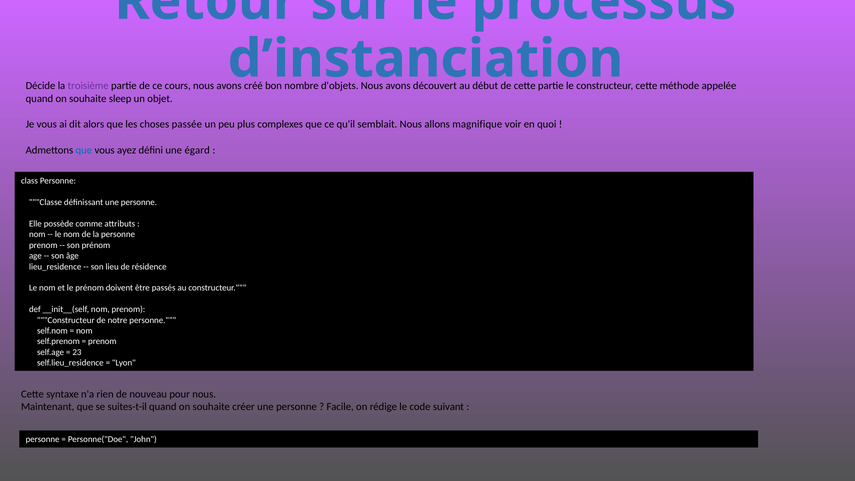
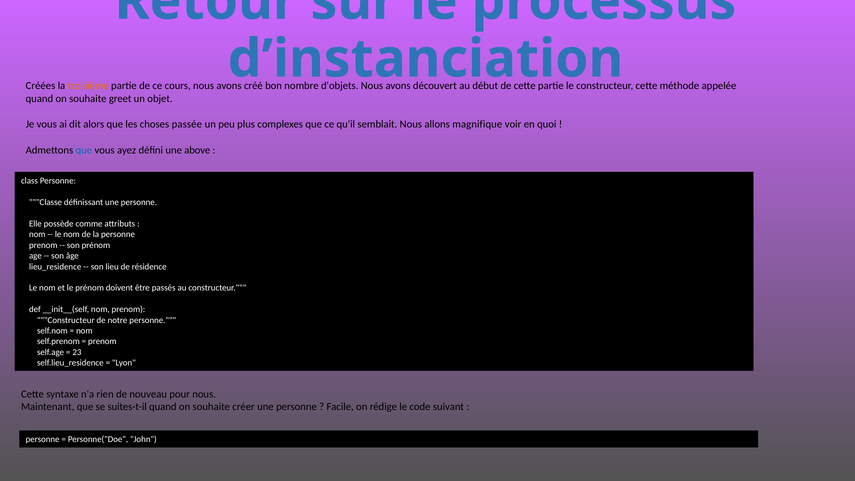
Décide: Décide -> Créées (40, 86)
troisième colour: purple -> orange (88, 86)
sleep: sleep -> greet (120, 99)
égard: égard -> above (197, 150)
